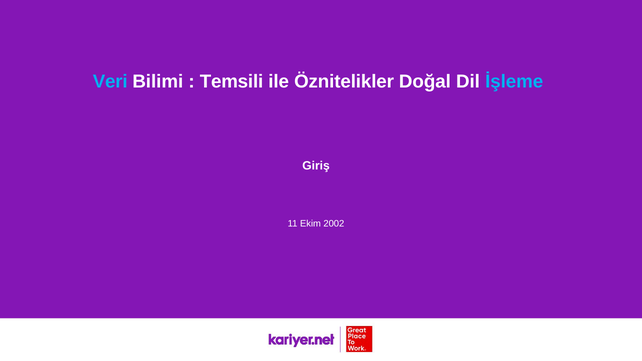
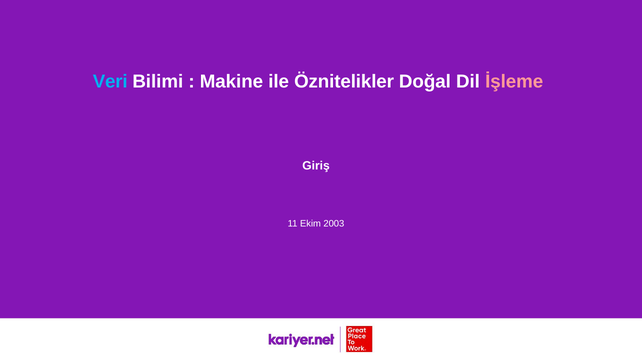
Temsili: Temsili -> Makine (231, 82)
İşleme colour: light blue -> pink (514, 82)
2002: 2002 -> 2003 (334, 224)
